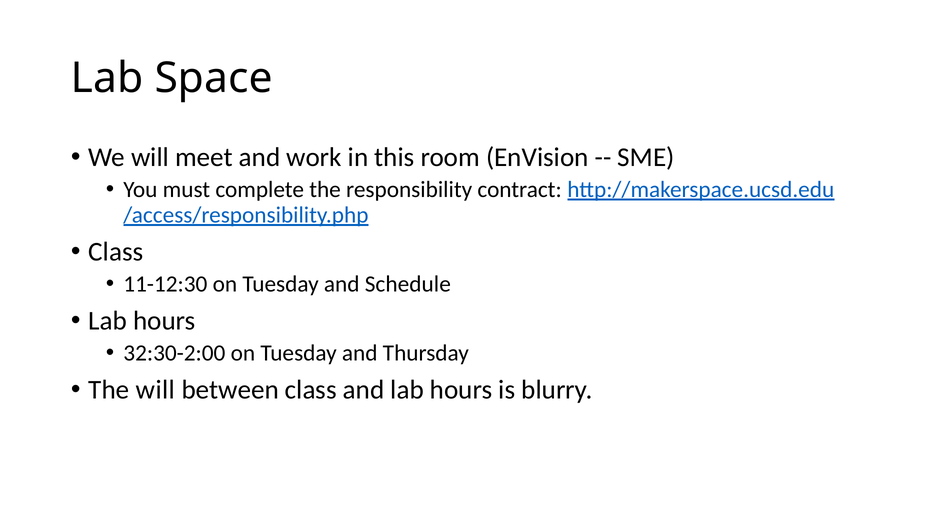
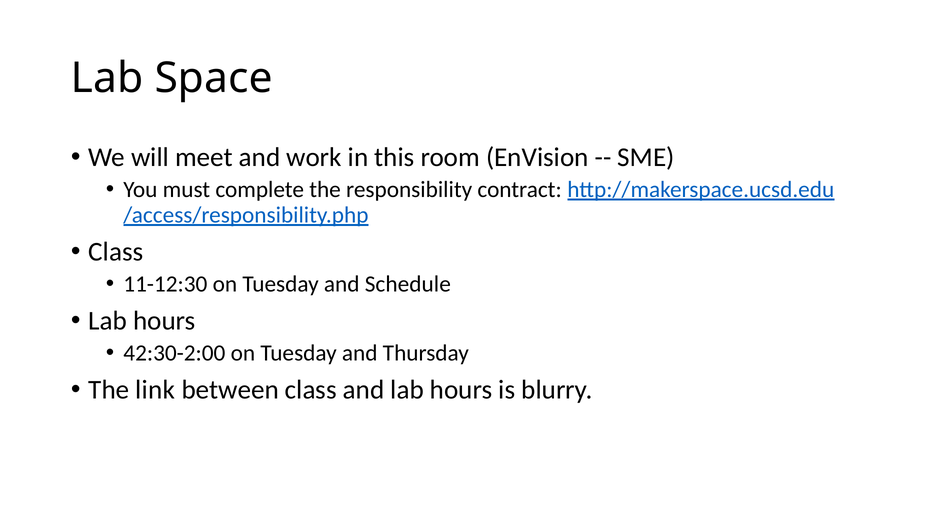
32:30-2:00: 32:30-2:00 -> 42:30-2:00 (174, 353)
The will: will -> link (155, 390)
